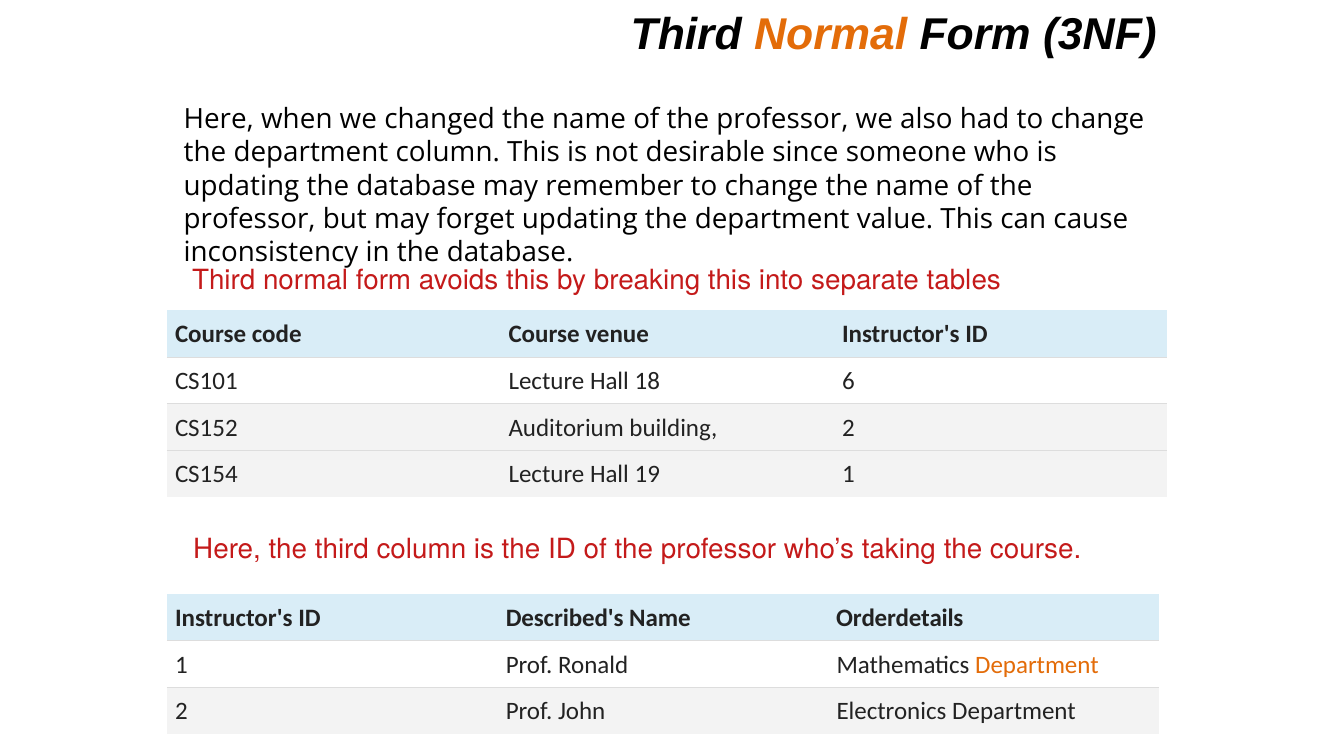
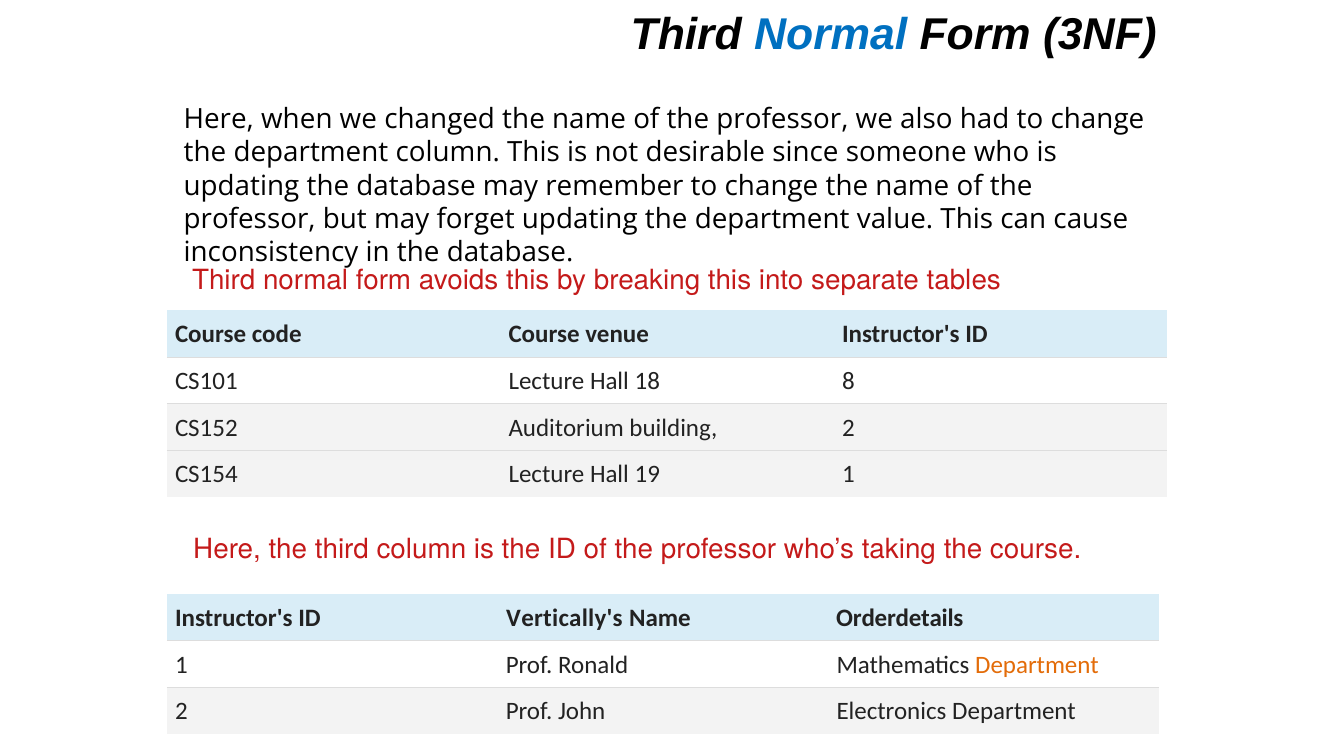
Normal colour: orange -> blue (831, 35)
6: 6 -> 8 (848, 381)
Described's: Described's -> Vertically's (564, 618)
